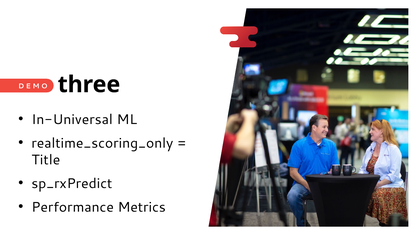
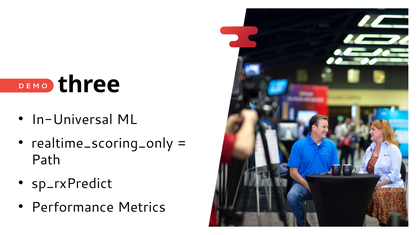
Title: Title -> Path (46, 160)
